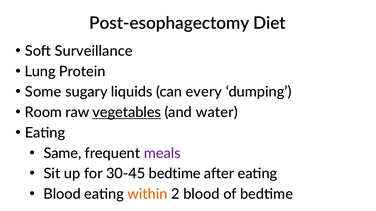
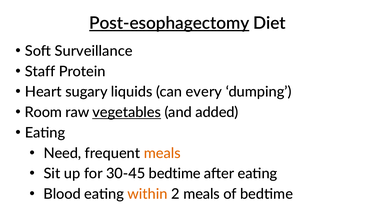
Post-esophagectomy underline: none -> present (169, 23)
Lung: Lung -> Staff (40, 72)
Some: Some -> Heart (43, 92)
water: water -> added (217, 113)
Same: Same -> Need (62, 154)
meals colour: purple -> orange (162, 154)
2 blood: blood -> meals (202, 195)
